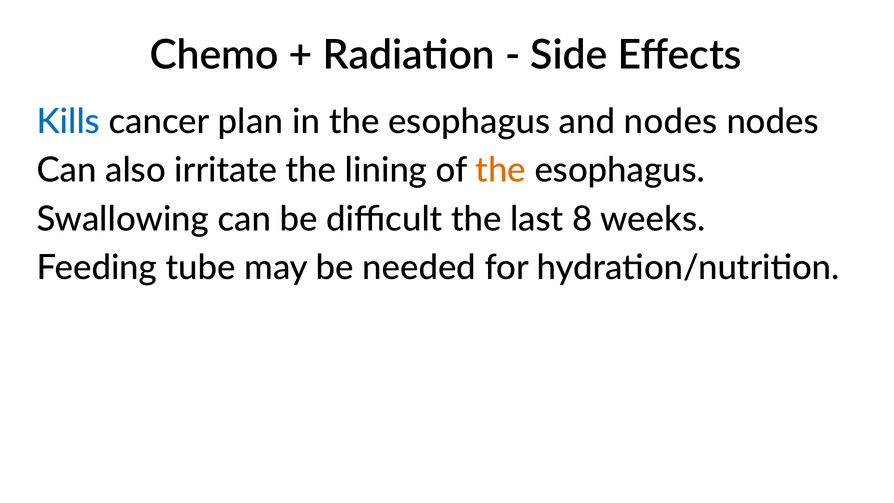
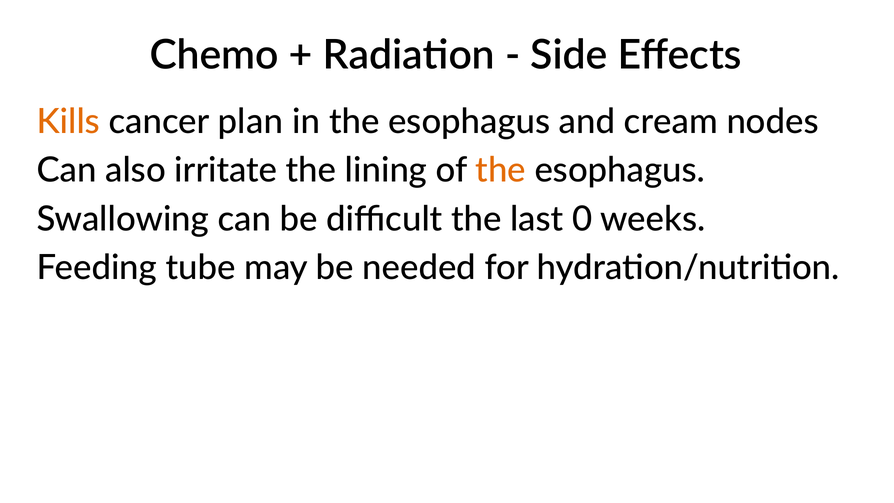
Kills colour: blue -> orange (68, 122)
and nodes: nodes -> cream (671, 122)
8: 8 -> 0 (582, 219)
